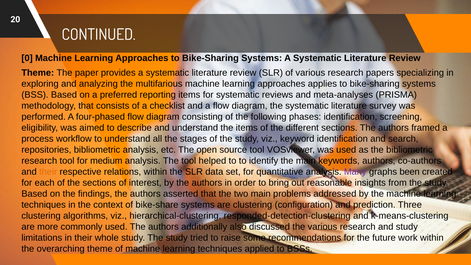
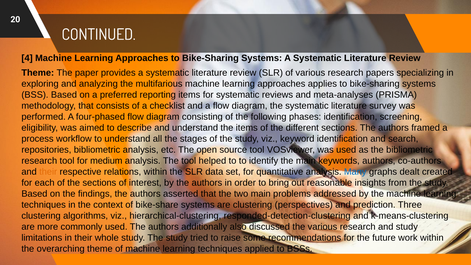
0: 0 -> 4 (27, 58)
Many colour: purple -> blue (355, 172)
been: been -> dealt (410, 172)
configuration: configuration -> perspectives (304, 205)
